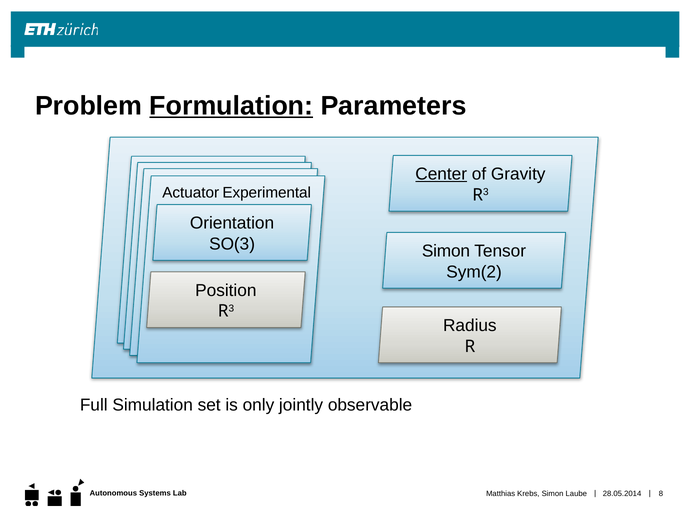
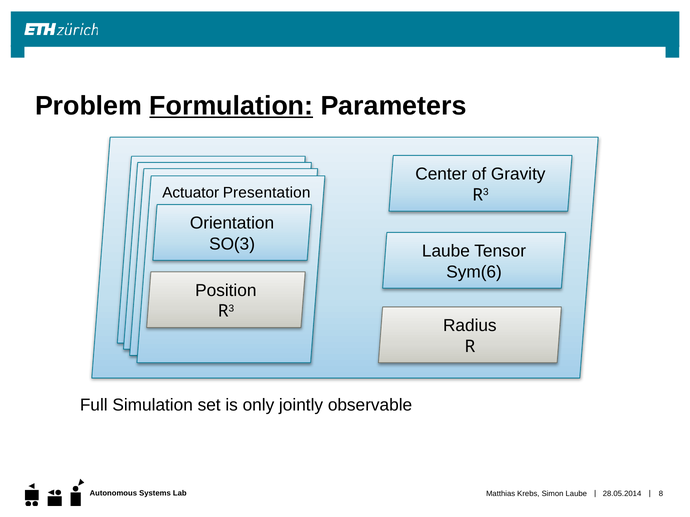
Center underline: present -> none (441, 174)
Experimental: Experimental -> Presentation (267, 193)
Simon: Simon -> Laube (446, 251)
Sym(2: Sym(2 -> Sym(6 (474, 272)
